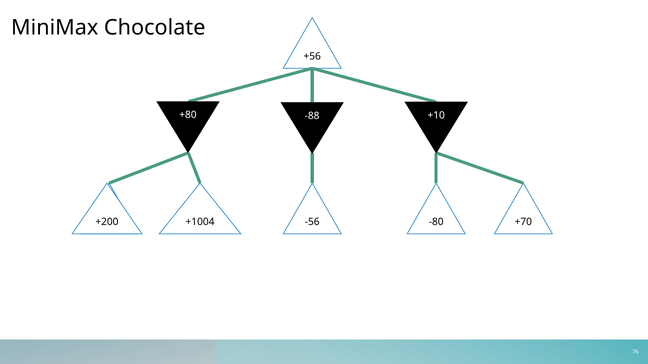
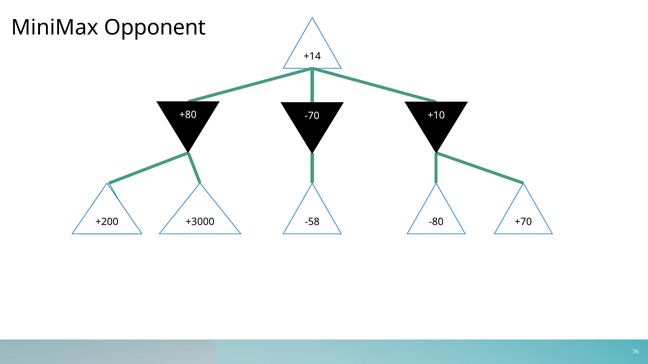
Chocolate: Chocolate -> Opponent (155, 28)
+56: +56 -> +14 (312, 56)
-88: -88 -> -70 (312, 116)
+1004: +1004 -> +3000 (200, 222)
-56: -56 -> -58 (312, 222)
